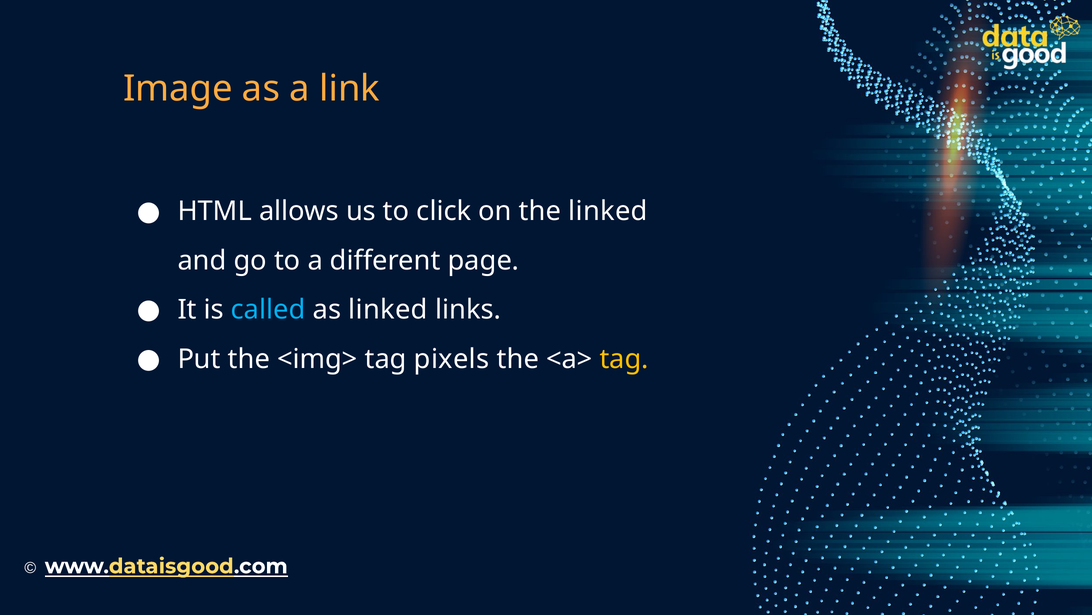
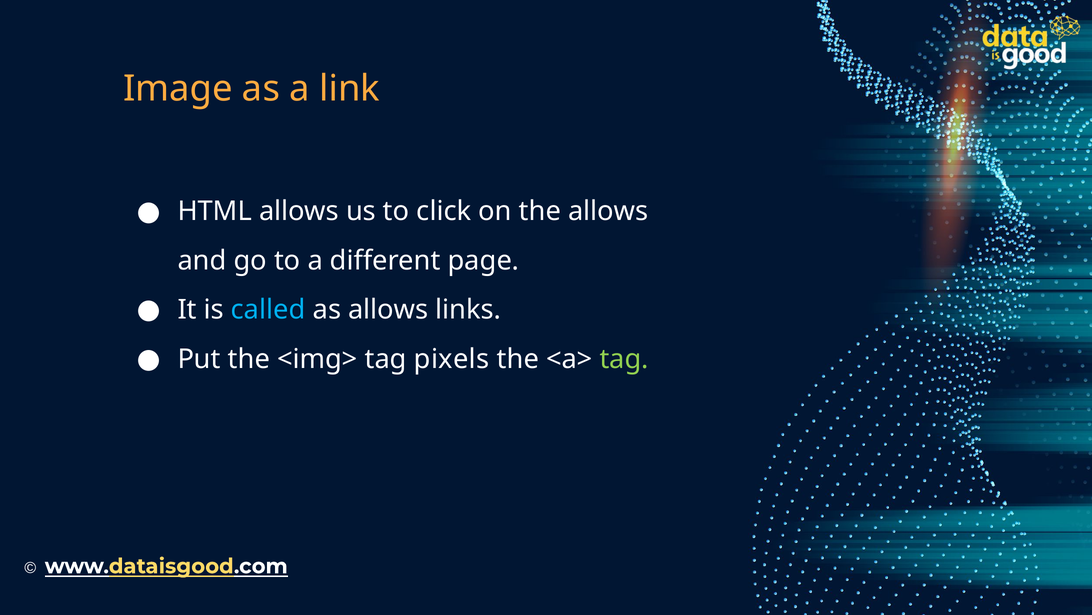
the linked: linked -> allows (608, 211)
as linked: linked -> allows (388, 309)
tag colour: yellow -> light green (624, 359)
